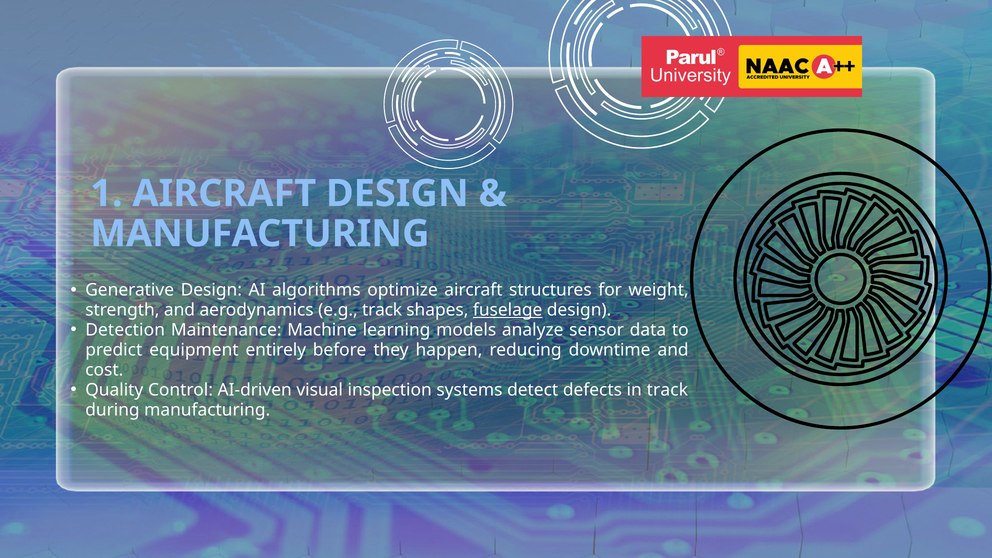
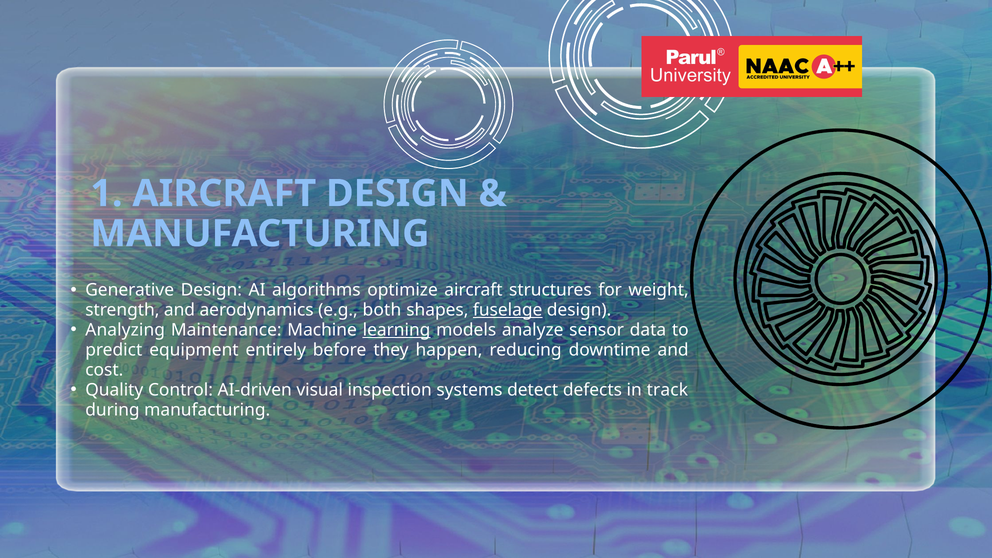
e.g track: track -> both (382, 310)
Detection: Detection -> Analyzing (125, 330)
learning underline: none -> present (397, 330)
